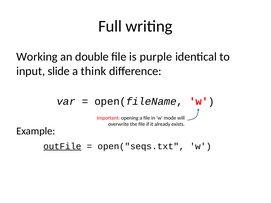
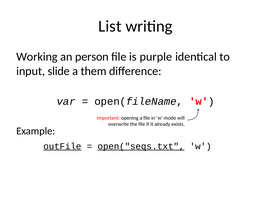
Full: Full -> List (110, 26)
double: double -> person (92, 57)
think: think -> them (94, 71)
open("seqs.txt underline: none -> present (141, 146)
